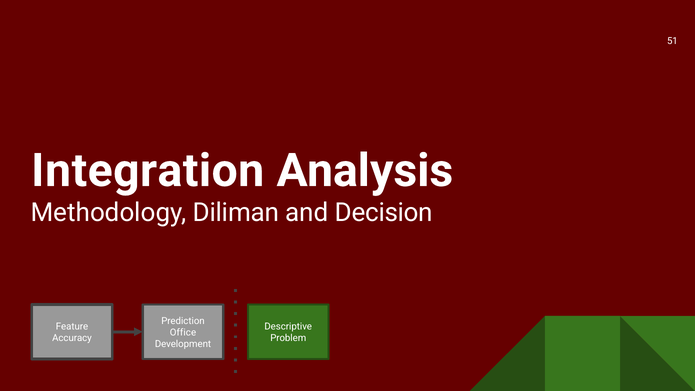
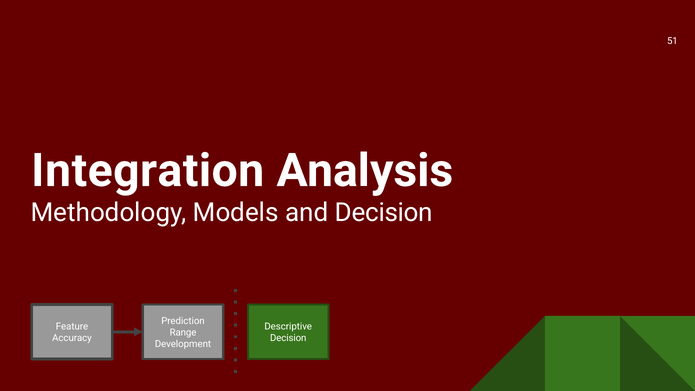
Diliman: Diliman -> Models (236, 213)
Office: Office -> Range (183, 332)
Problem: Problem -> Decision (288, 338)
